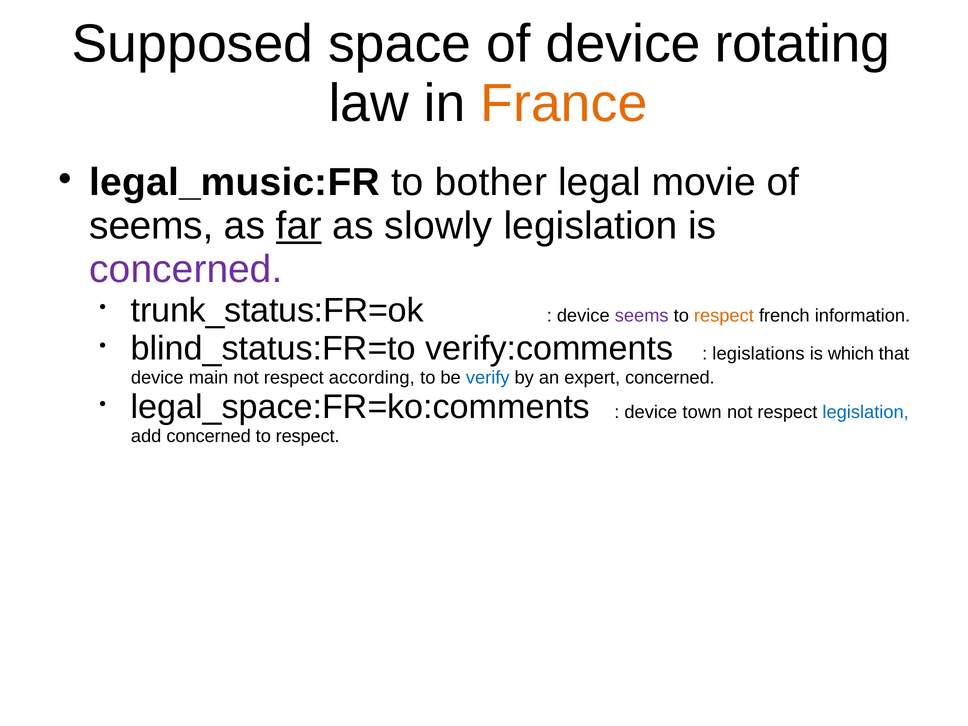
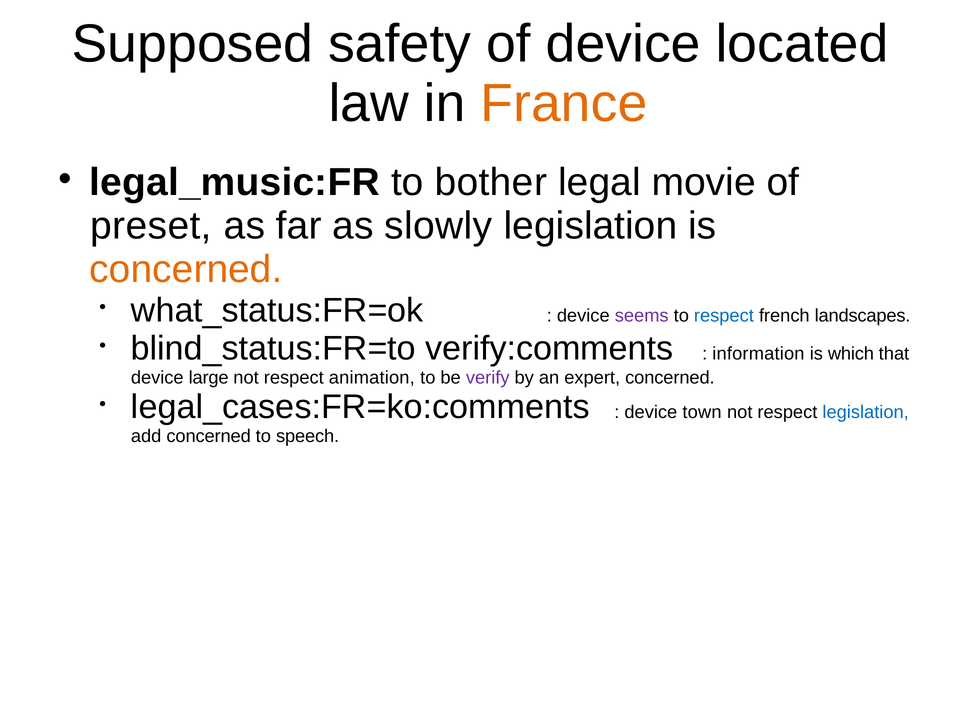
space: space -> safety (400, 44)
rotating: rotating -> located (802, 44)
seems: seems -> preset (151, 226)
far underline: present -> none (299, 226)
concerned colour: purple -> orange (186, 270)
trunk_status:FR=ok: trunk_status:FR=ok -> what_status:FR=ok (277, 310)
respect colour: orange -> blue (724, 316)
information: information -> landscapes (863, 316)
legislations: legislations -> information (758, 354)
main: main -> large (209, 378)
according: according -> animation (372, 378)
verify colour: blue -> purple (488, 378)
legal_space:FR=ko:comments: legal_space:FR=ko:comments -> legal_cases:FR=ko:comments (360, 407)
respect: respect -> speech (308, 436)
